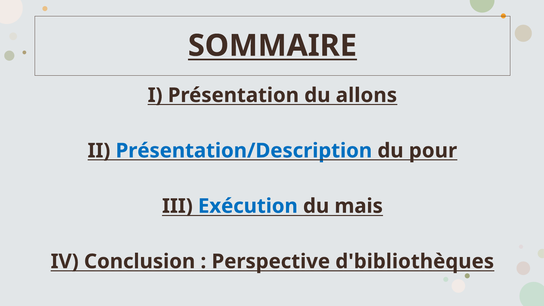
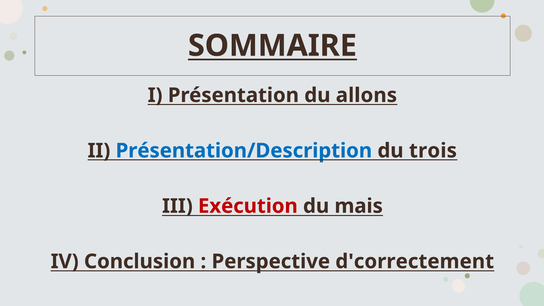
pour: pour -> trois (433, 151)
Exécution colour: blue -> red (248, 206)
d'bibliothèques: d'bibliothèques -> d'correctement (415, 261)
